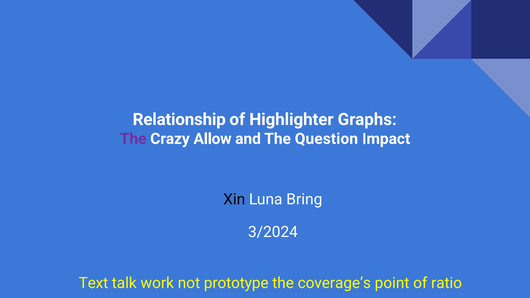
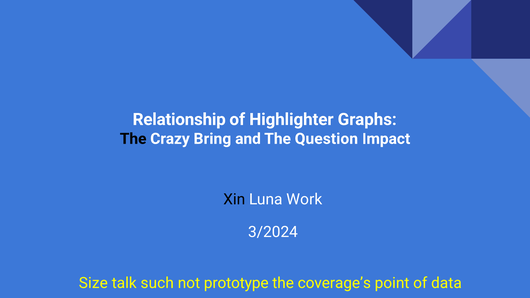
The colour: purple -> black (133, 139)
Allow: Allow -> Bring (212, 139)
Bring: Bring -> Work (304, 200)
Text: Text -> Size (93, 283)
work: work -> such (157, 283)
ratio: ratio -> data (446, 283)
